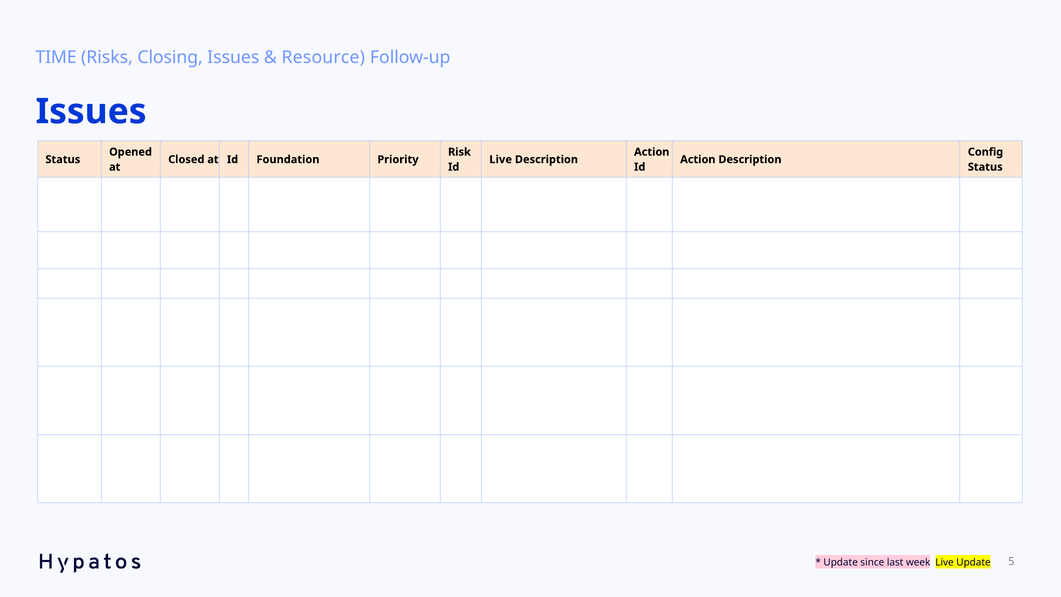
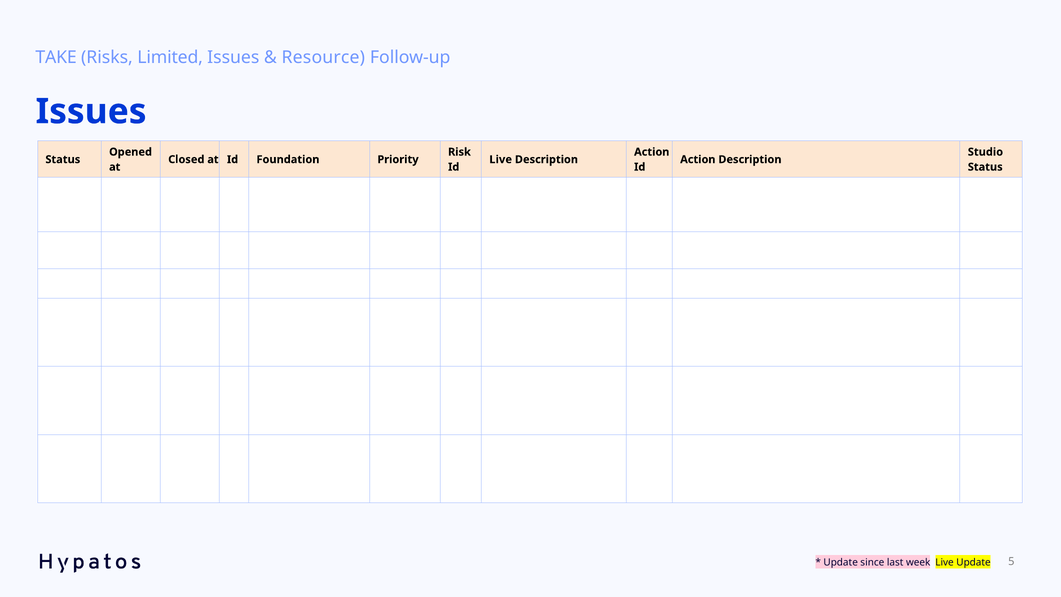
TIME: TIME -> TAKE (56, 58)
Closing: Closing -> Limited (170, 58)
Config: Config -> Studio (985, 152)
